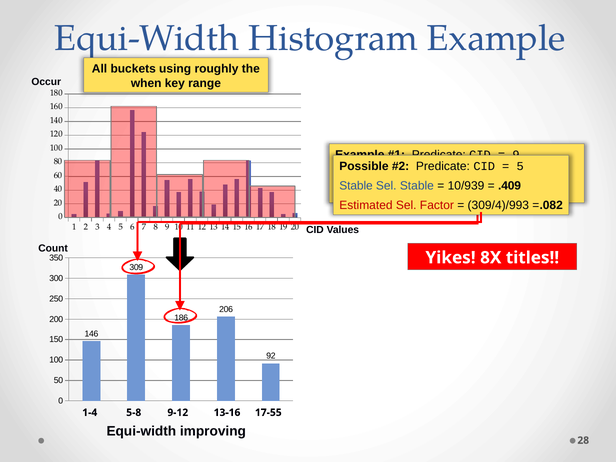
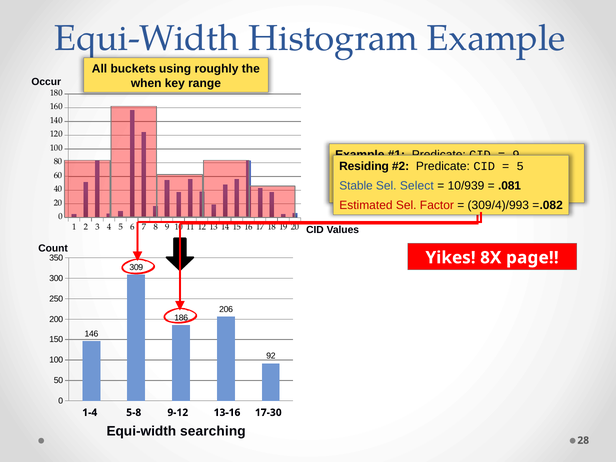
Possible: Possible -> Residing (364, 166)
Sel Stable: Stable -> Select (417, 186)
.409: .409 -> .081 (510, 186)
titles: titles -> page (532, 258)
17-55: 17-55 -> 17-30 (268, 413)
improving: improving -> searching (213, 431)
